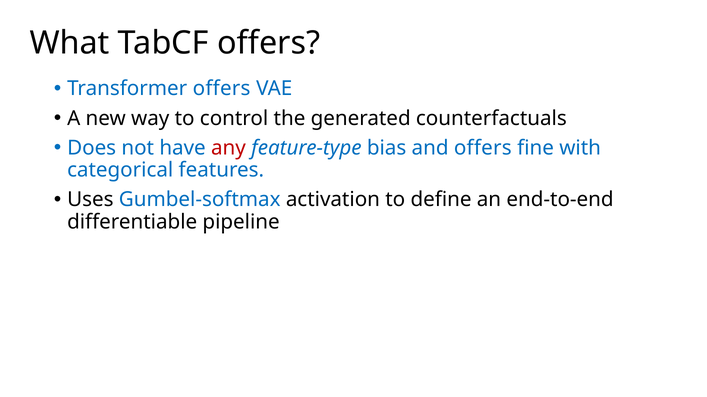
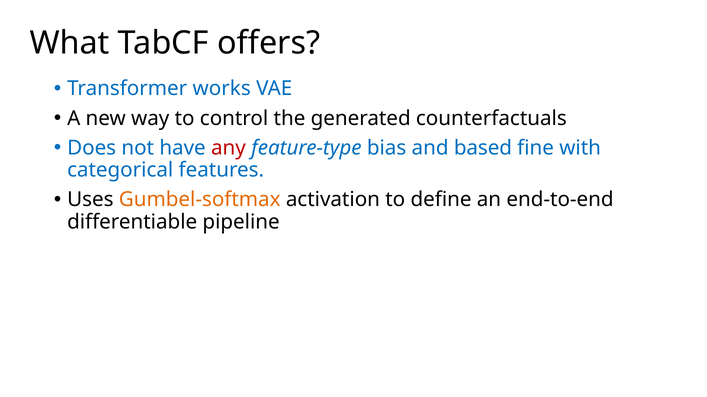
Transformer offers: offers -> works (222, 89)
and offers: offers -> based (483, 148)
Gumbel-softmax colour: blue -> orange (200, 200)
